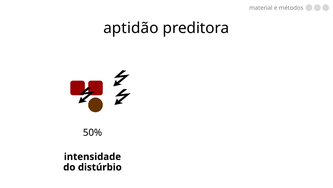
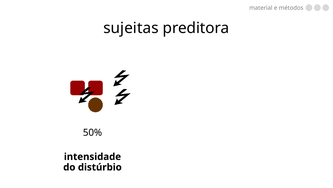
aptidão: aptidão -> sujeitas (131, 28)
